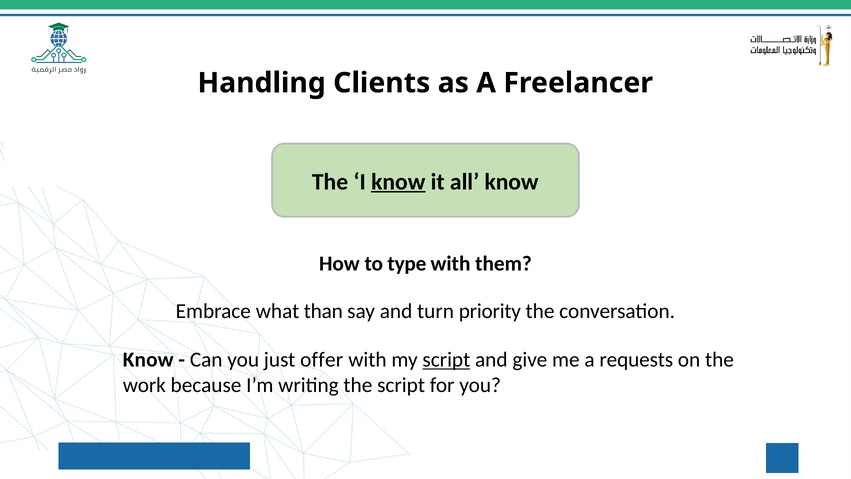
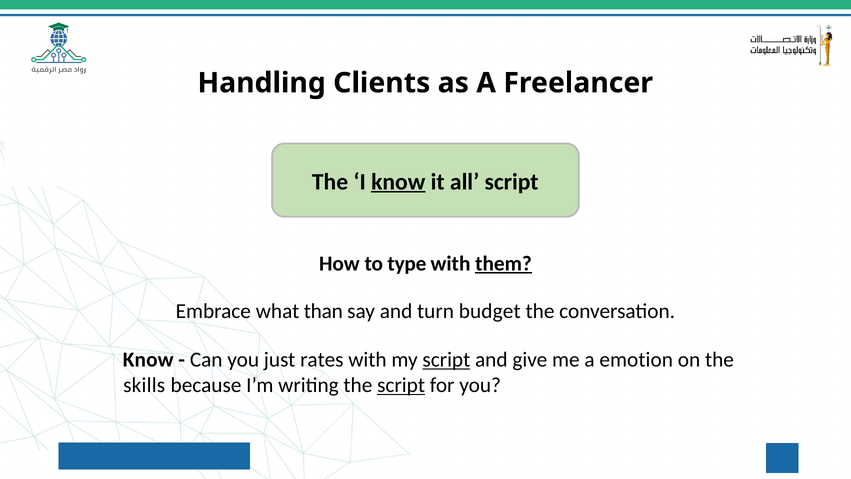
all know: know -> script (512, 182)
them underline: none -> present (504, 263)
priority: priority -> budget (490, 311)
offer: offer -> rates (322, 360)
requests: requests -> emotion (636, 360)
work: work -> skills (144, 385)
script underline: none -> present (401, 385)
